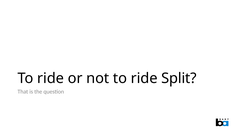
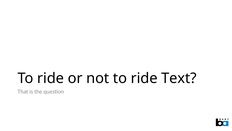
Split: Split -> Text (179, 78)
